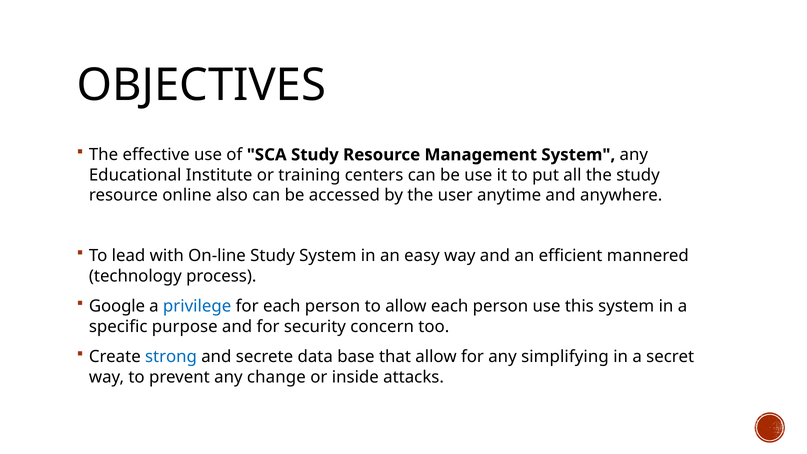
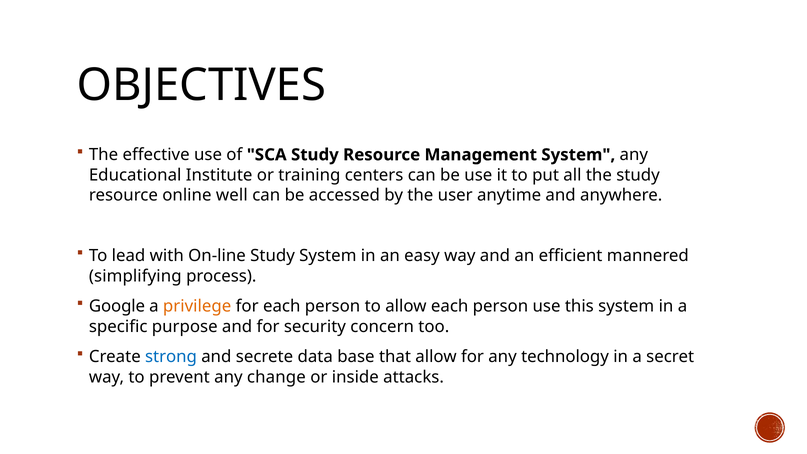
also: also -> well (232, 195)
technology: technology -> simplifying (135, 276)
privilege colour: blue -> orange (197, 306)
simplifying: simplifying -> technology (565, 357)
